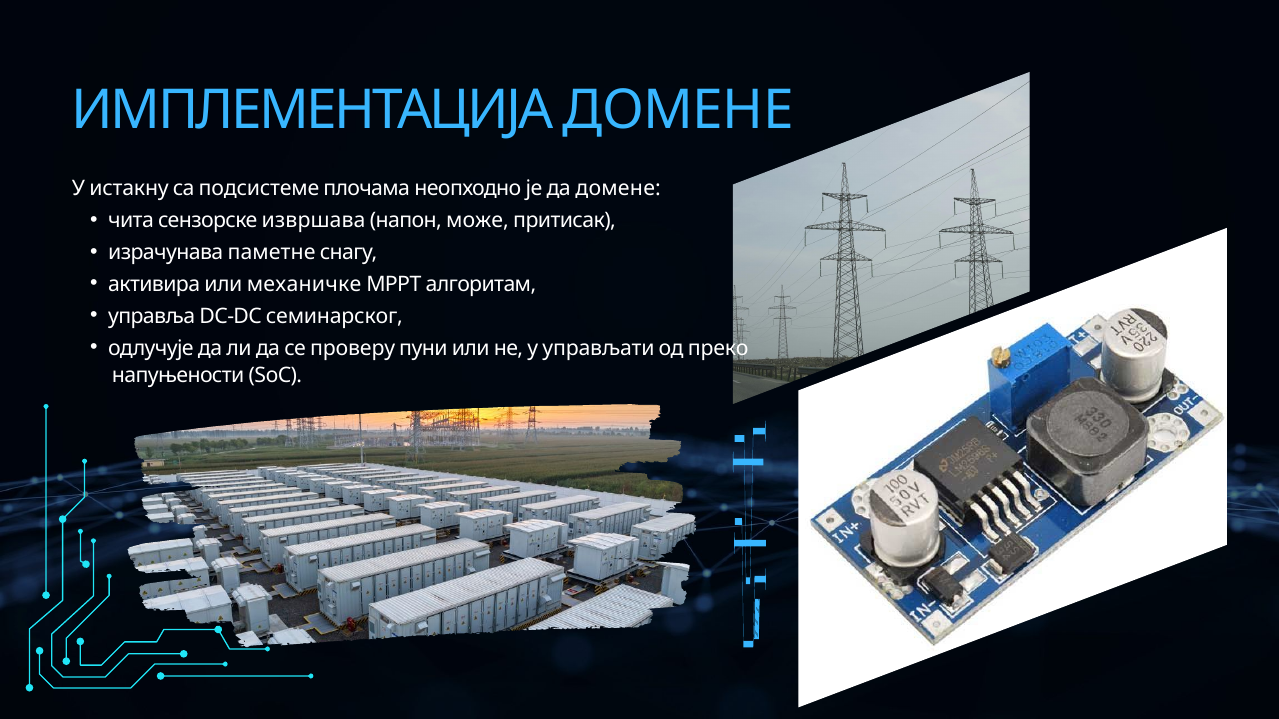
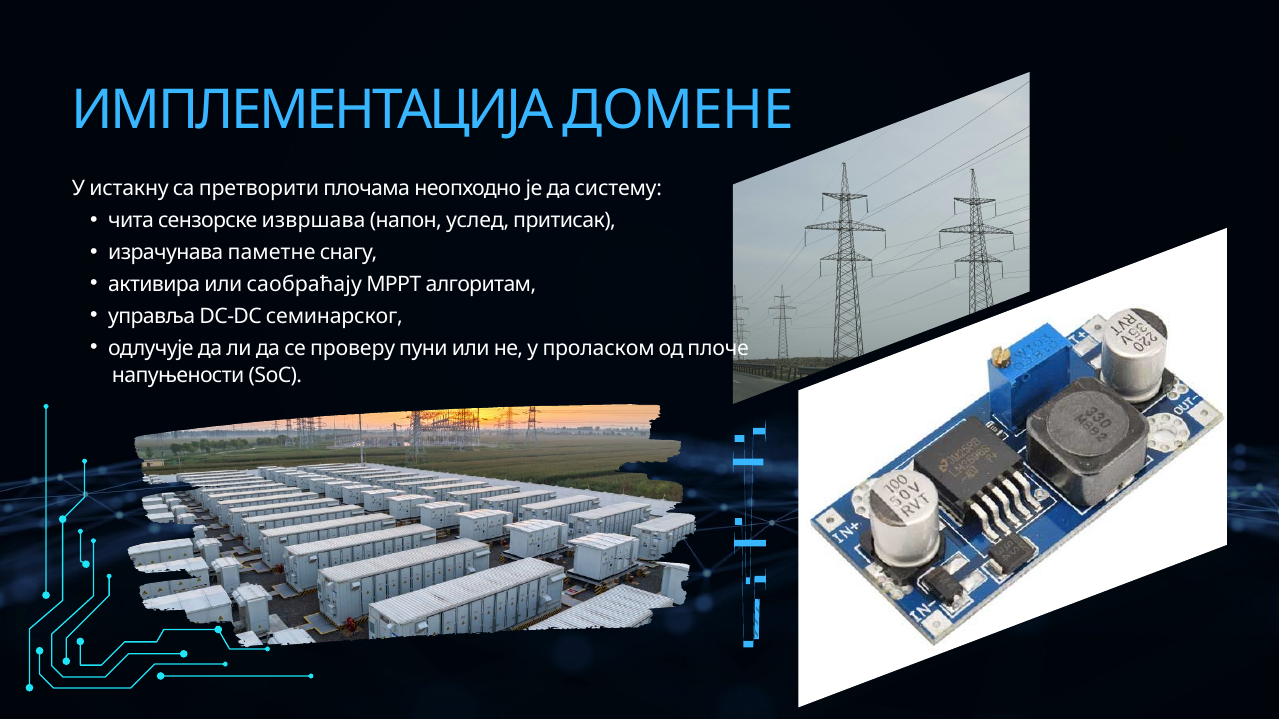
подсистеме: подсистеме -> претворити (259, 188)
да домене: домене -> систему (618, 188)
може: може -> услед (478, 220)
механичке: механичке -> саобраћају (304, 284)
управљати: управљати -> проласком (599, 348)
преко: преко -> плоче (718, 348)
